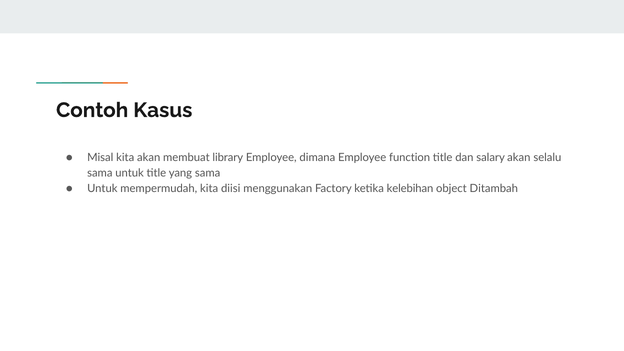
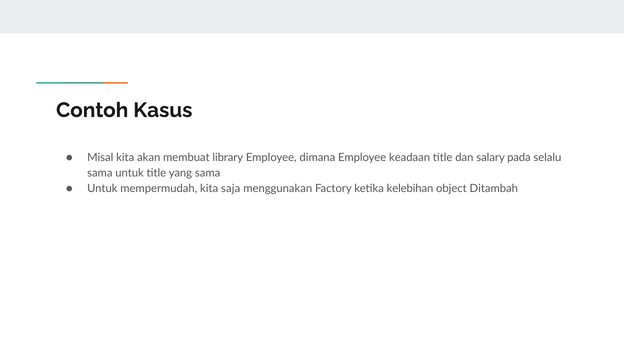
function: function -> keadaan (410, 158)
salary akan: akan -> pada (519, 158)
diisi: diisi -> saja (231, 189)
